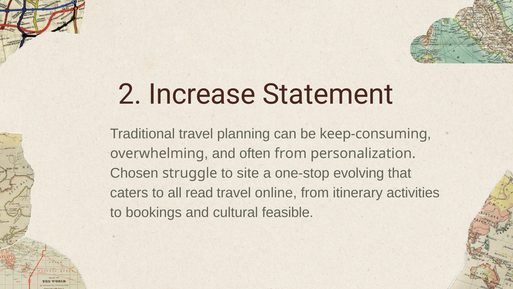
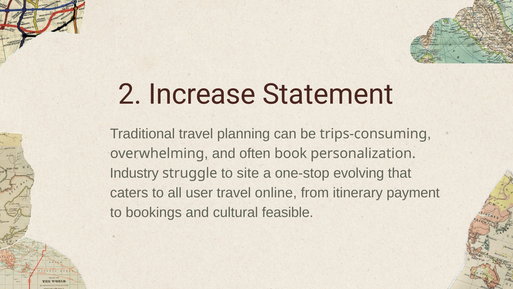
keep-consuming: keep-consuming -> trips-consuming (373, 134)
often from: from -> book (291, 153)
Chosen: Chosen -> Industry (134, 173)
read: read -> user (199, 193)
activities: activities -> payment (413, 193)
